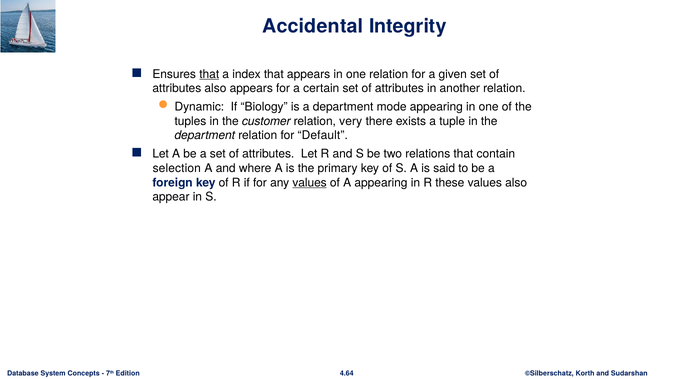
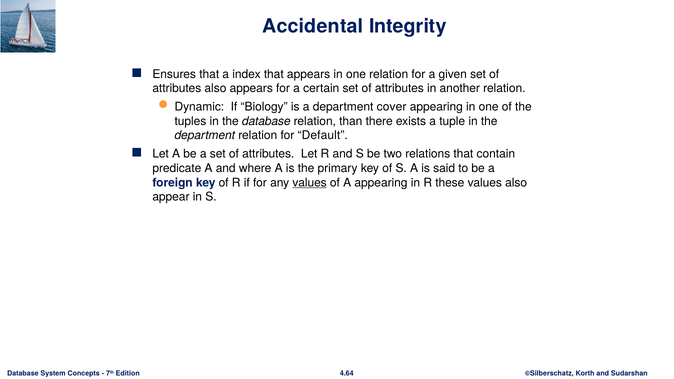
that underline: present -> none (209, 74)
mode: mode -> cover (392, 107)
the customer: customer -> database (266, 121)
very: very -> than (351, 121)
selection: selection -> predicate (177, 168)
